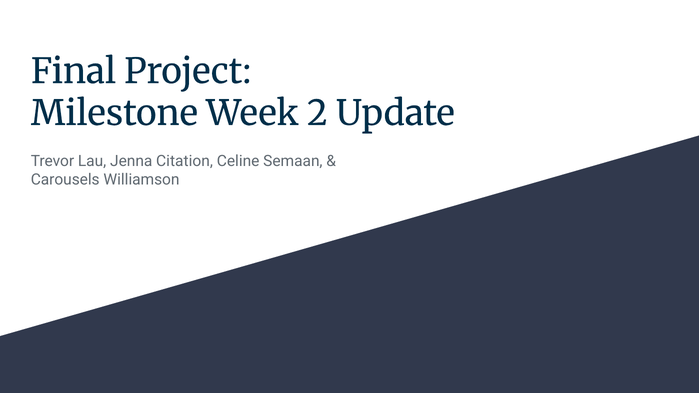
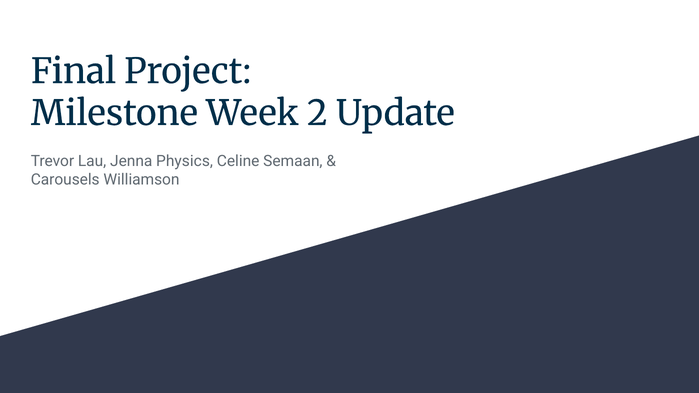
Citation: Citation -> Physics (185, 161)
